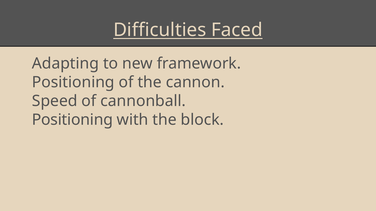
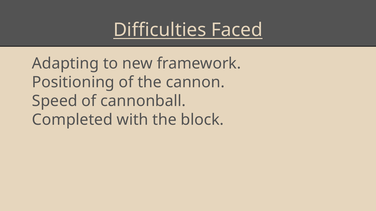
Positioning: Positioning -> Completed (72, 120)
